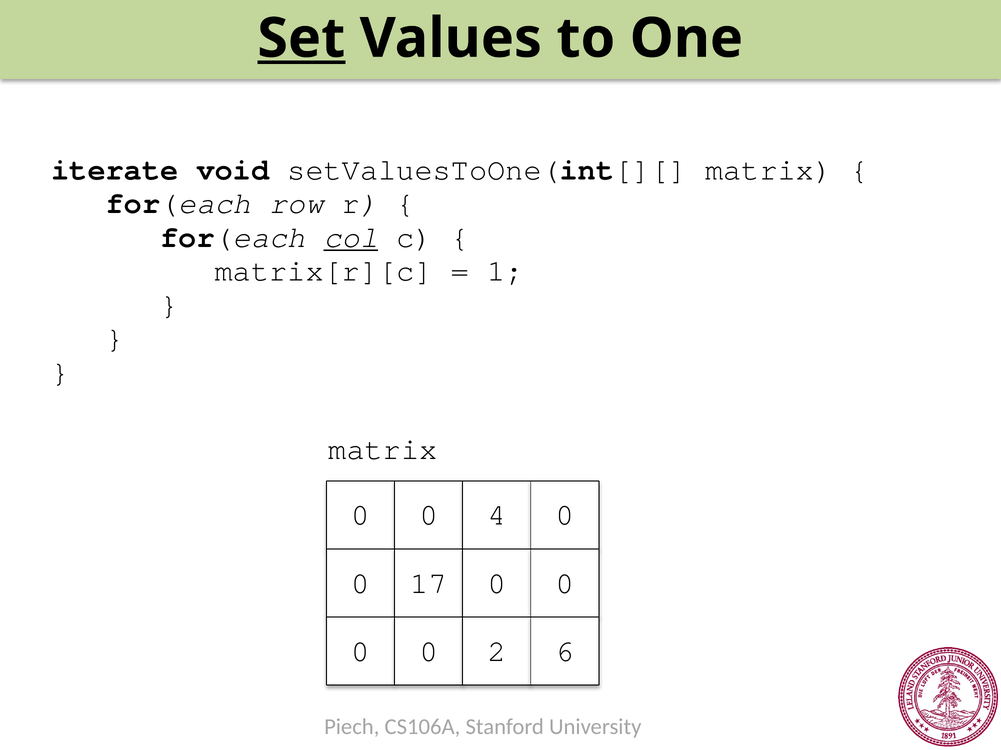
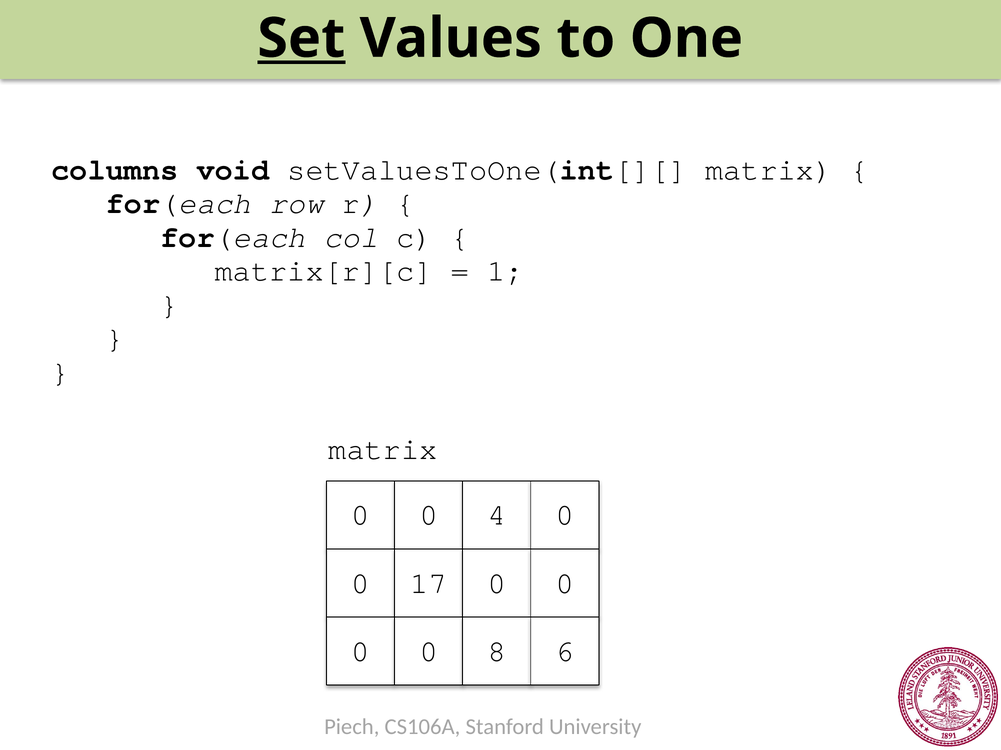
iterate: iterate -> columns (115, 170)
col underline: present -> none (351, 237)
2: 2 -> 8 (497, 652)
